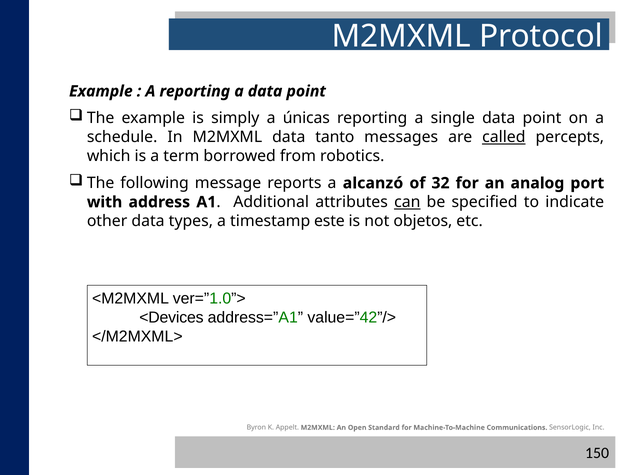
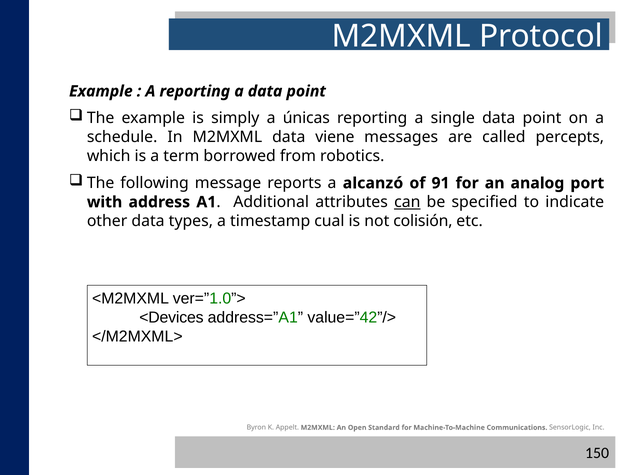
tanto: tanto -> viene (335, 137)
called underline: present -> none (504, 137)
32: 32 -> 91 (441, 183)
este: este -> cual (329, 221)
objetos: objetos -> colisión (423, 221)
